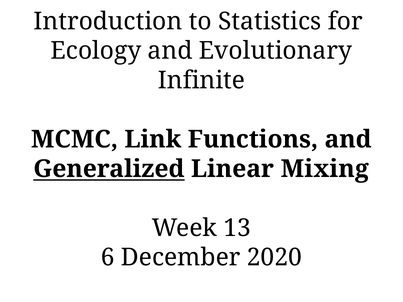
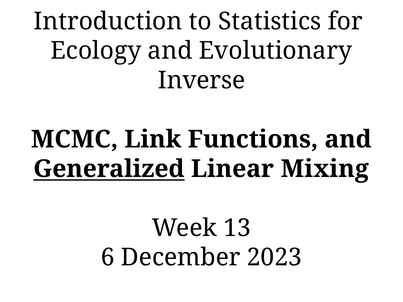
Infinite: Infinite -> Inverse (202, 80)
2020: 2020 -> 2023 (274, 258)
